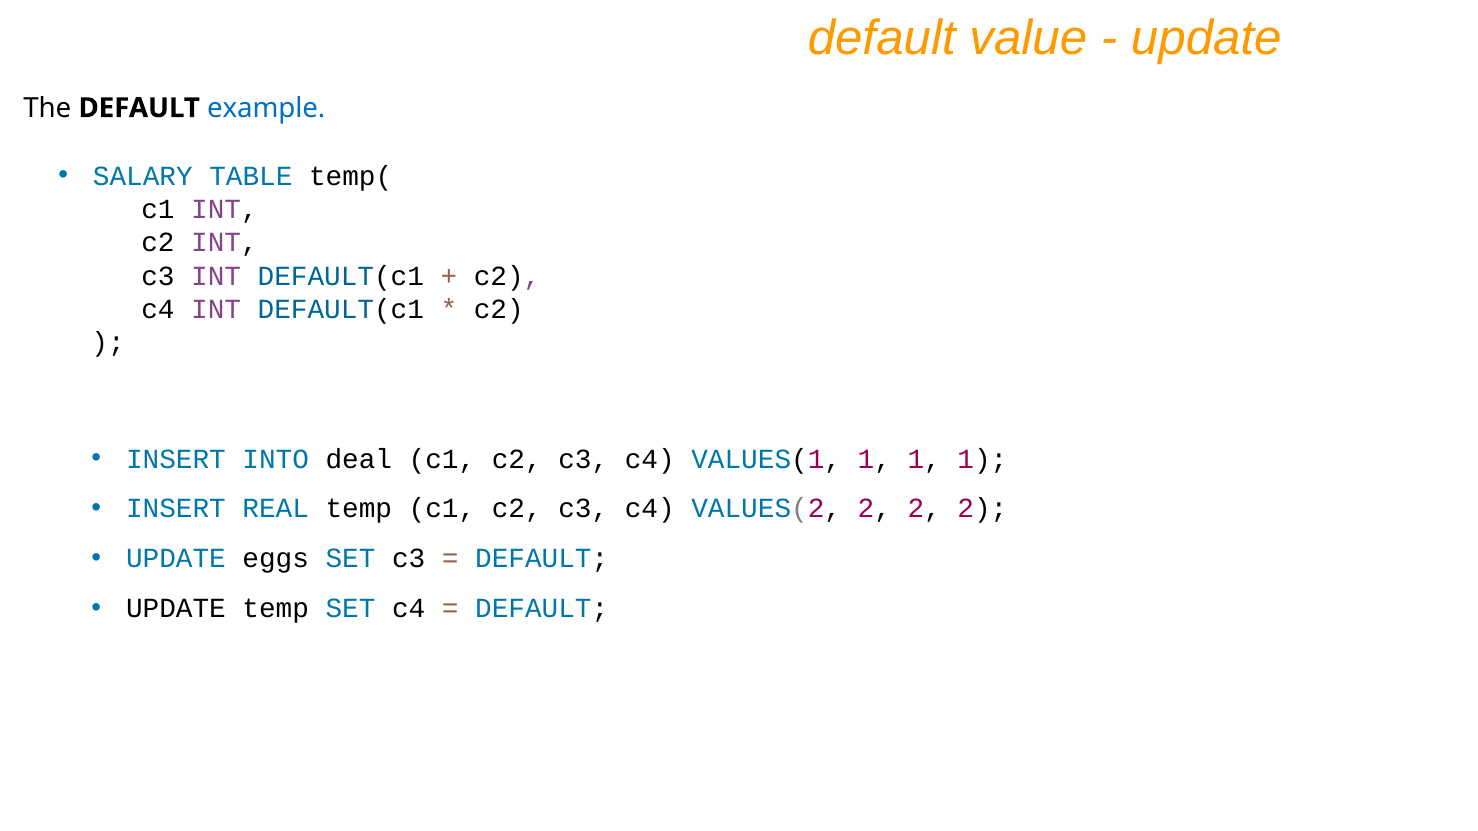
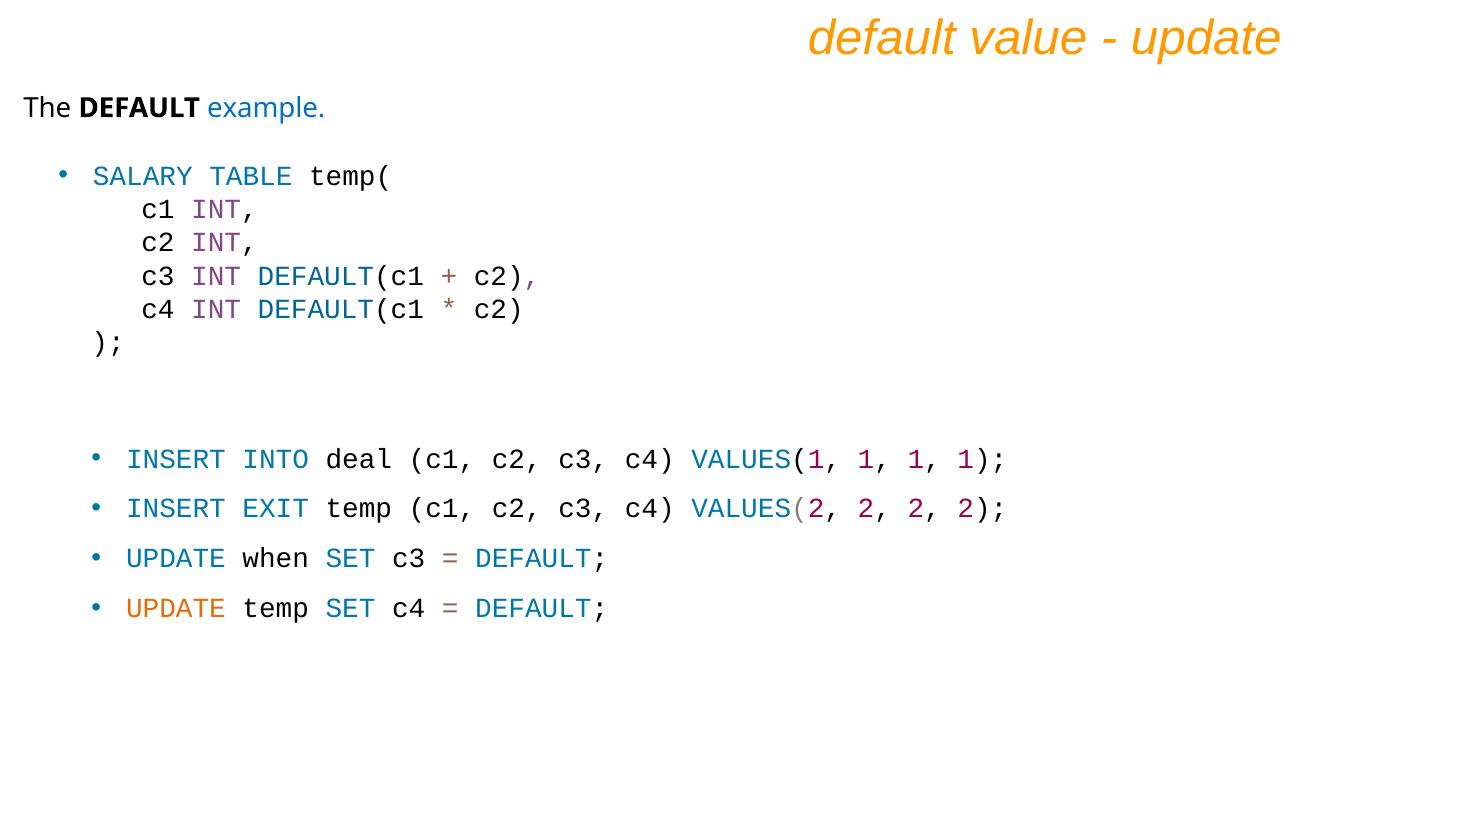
REAL: REAL -> EXIT (276, 509)
eggs: eggs -> when (276, 559)
UPDATE colour: black -> orange (176, 609)
